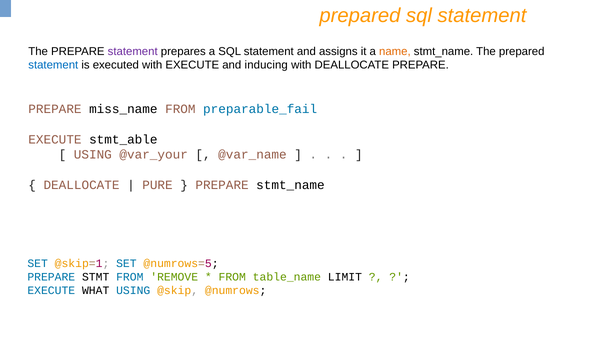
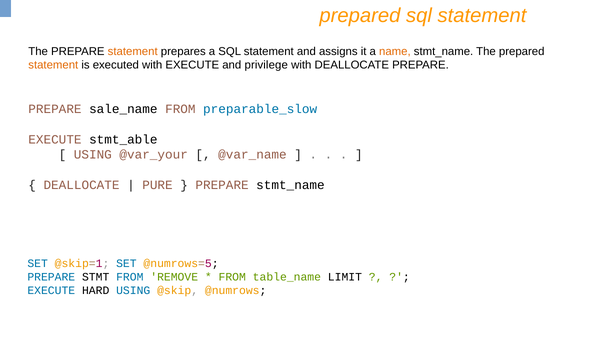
statement colour: purple -> orange (133, 52)
statement colour: blue -> orange (53, 65)
inducing: inducing -> privilege (266, 65)
miss_name: miss_name -> sale_name (123, 109)
preparable_fail: preparable_fail -> preparable_slow (260, 109)
WHAT: WHAT -> HARD (96, 291)
